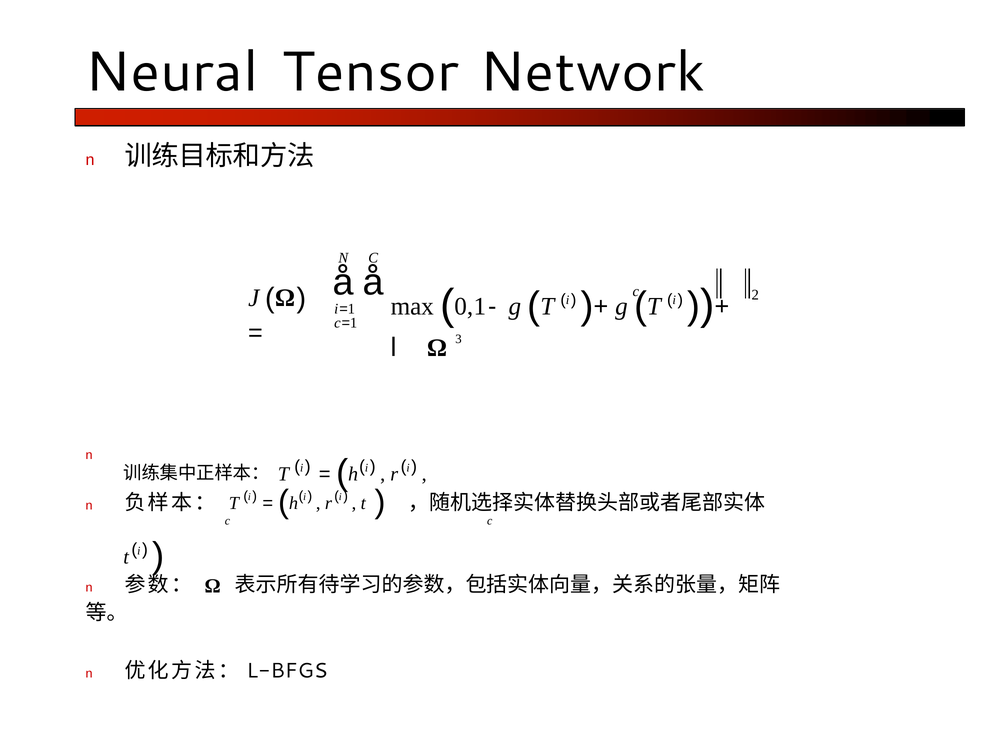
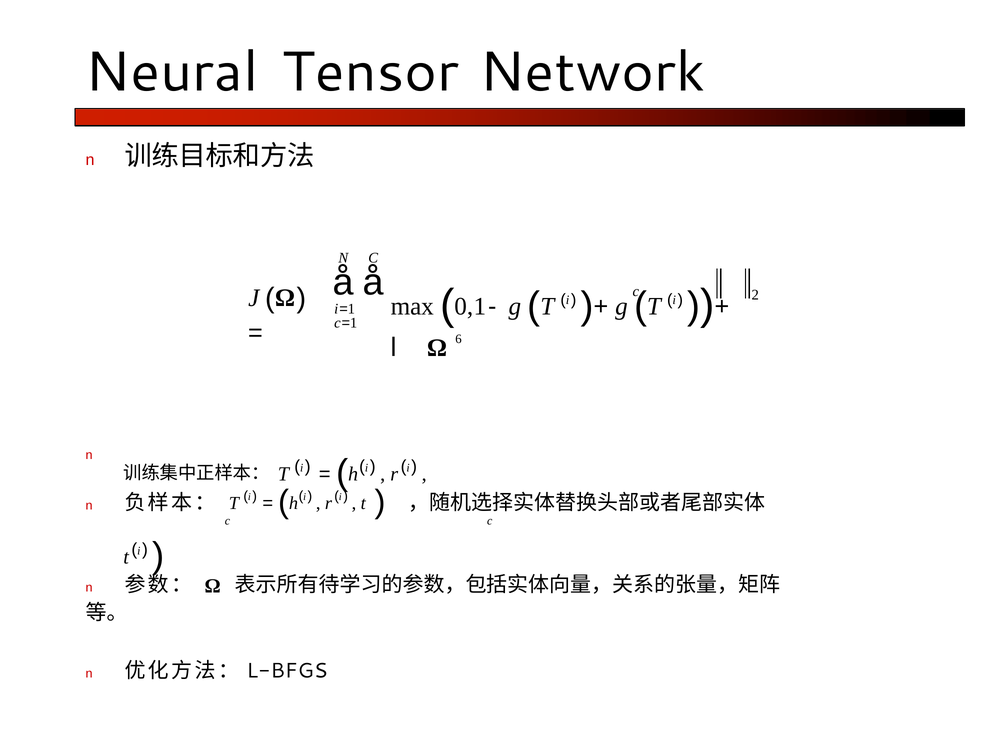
3: 3 -> 6 (459, 339)
